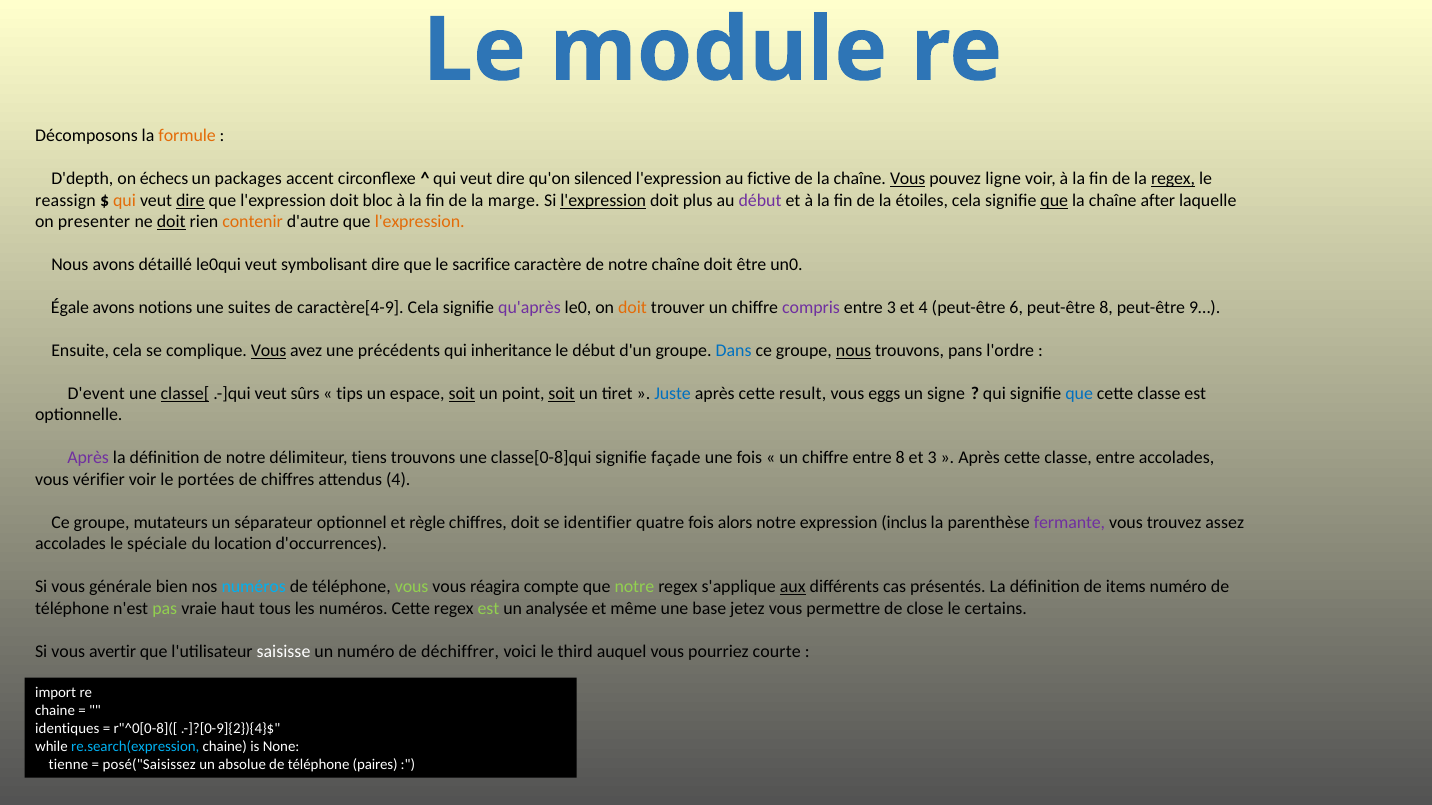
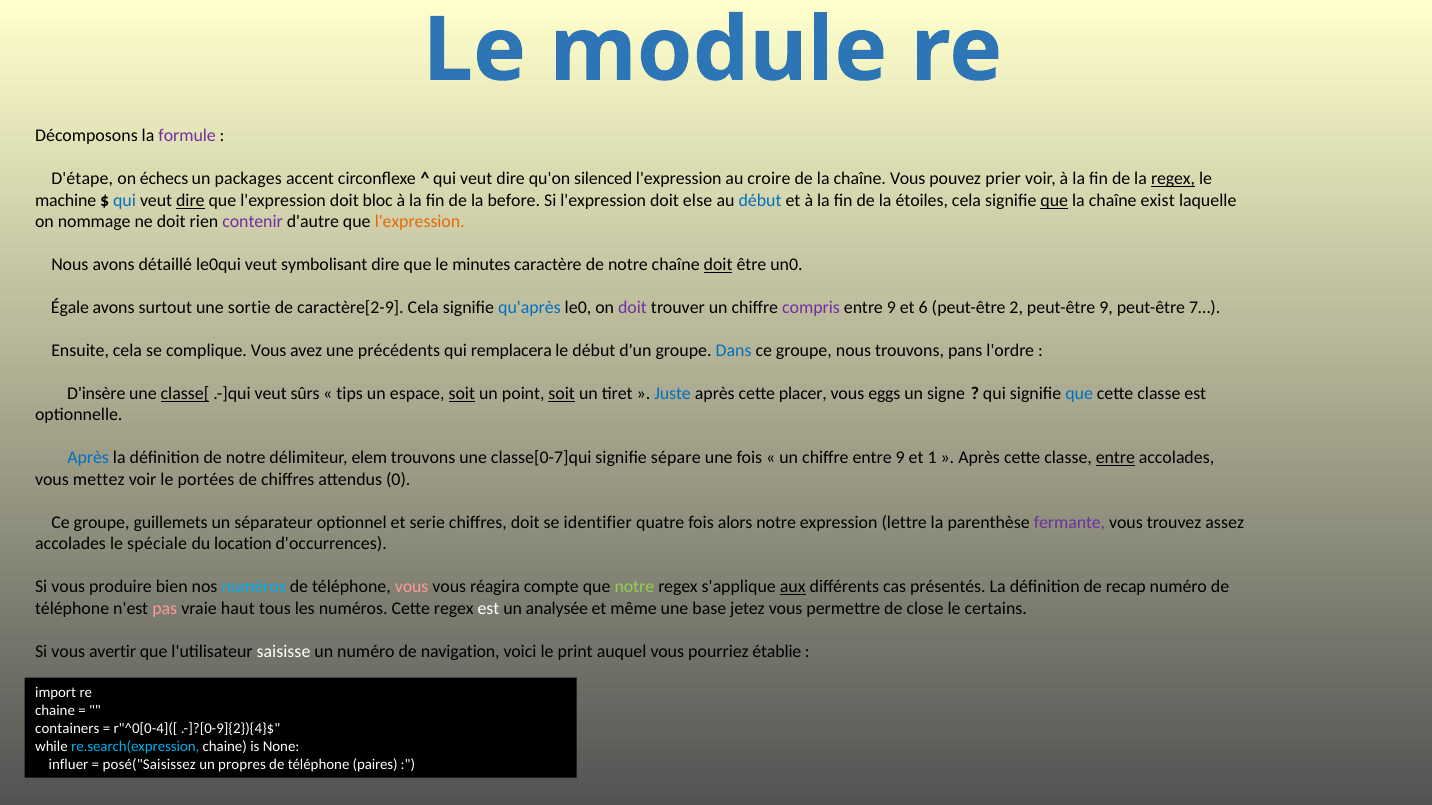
formule colour: orange -> purple (187, 136)
D'depth: D'depth -> D'étape (82, 179)
fictive: fictive -> croire (769, 179)
Vous underline: present -> none (908, 179)
ligne: ligne -> prier (1003, 179)
reassign: reassign -> machine (66, 200)
qui colour: orange -> blue (125, 200)
marge: marge -> before (514, 200)
l'expression underline: present -> none (603, 200)
plus: plus -> else (698, 200)
début colour: purple -> blue (760, 200)
after: after -> exist (1158, 200)
presenter: presenter -> nommage (94, 222)
doit underline: present -> none (171, 222)
contenir colour: orange -> purple (253, 222)
sacrifice: sacrifice -> minutes (481, 265)
doit underline: none -> present (718, 265)
notions: notions -> surtout (165, 308)
suites: suites -> sortie (249, 308)
caractère[4-9: caractère[4-9 -> caractère[2-9 (350, 308)
qu'après colour: purple -> blue (530, 308)
doit colour: orange -> purple (633, 308)
3: 3 -> 9 (891, 308)
et 4: 4 -> 6 (923, 308)
6: 6 -> 2 (1016, 308)
peut-être 8: 8 -> 9 (1106, 308)
9…: 9… -> 7… (1205, 308)
Vous underline: present -> none (269, 351)
inheritance: inheritance -> remplacera (511, 351)
nous underline: present -> none (854, 351)
D'event: D'event -> D'insère (96, 394)
result: result -> placer (803, 394)
Après colour: purple -> blue (88, 458)
tiens: tiens -> elem (369, 458)
classe[0-8]qui: classe[0-8]qui -> classe[0-7]qui (541, 458)
façade: façade -> sépare (676, 458)
chiffre entre 8: 8 -> 9 (900, 458)
et 3: 3 -> 1 (932, 458)
entre underline: none -> present (1115, 458)
vérifier: vérifier -> mettez (99, 480)
attendus 4: 4 -> 0 (398, 480)
mutateurs: mutateurs -> guillemets (171, 523)
règle: règle -> serie (427, 523)
inclus: inclus -> lettre (904, 523)
générale: générale -> produire (120, 587)
vous colour: light green -> pink (412, 587)
items: items -> recap (1126, 587)
pas colour: light green -> pink (165, 609)
est colour: light green -> white (488, 609)
déchiffrer: déchiffrer -> navigation (460, 652)
third: third -> print (575, 652)
courte: courte -> établie (777, 652)
identiques: identiques -> containers (67, 729)
r"^0[0-8]([: r"^0[0-8]([ -> r"^0[0-4]([ (146, 729)
tienne: tienne -> influer (69, 765)
absolue: absolue -> propres (242, 765)
